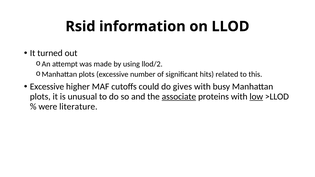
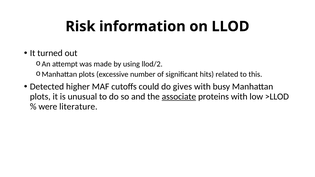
Rsid: Rsid -> Risk (80, 26)
Excessive: Excessive -> Detected (47, 87)
low underline: present -> none (256, 97)
